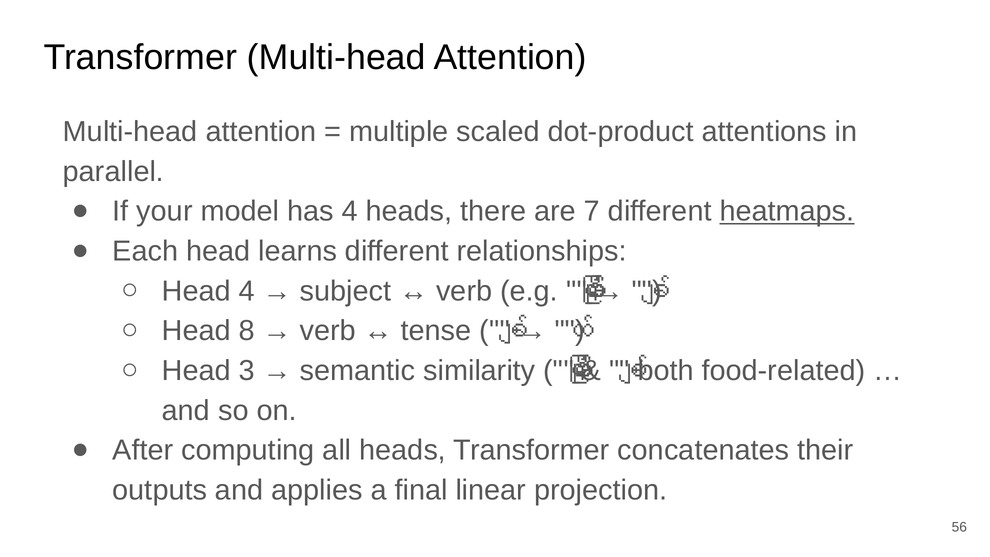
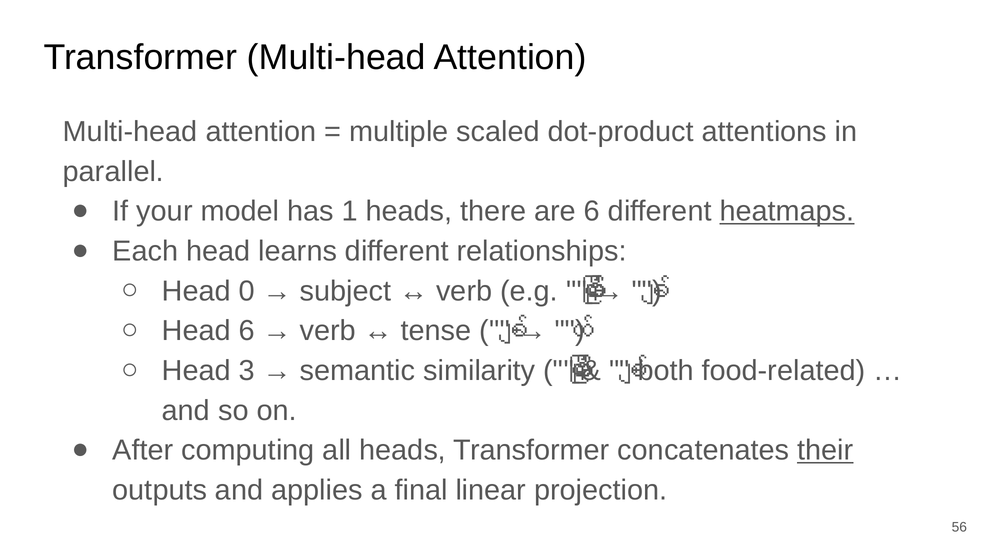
has 4: 4 -> 1 (350, 211)
are 7: 7 -> 6 (592, 211)
Head 4: 4 -> 0 (247, 291)
Head 8: 8 -> 6 (247, 331)
their underline: none -> present (825, 450)
